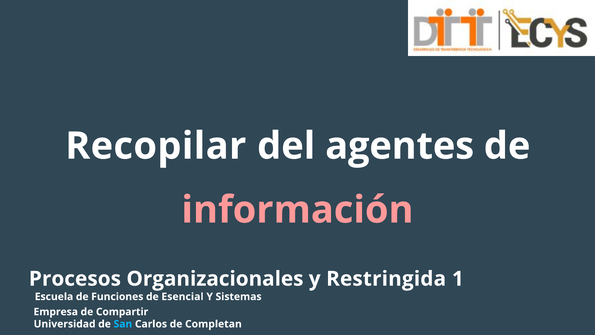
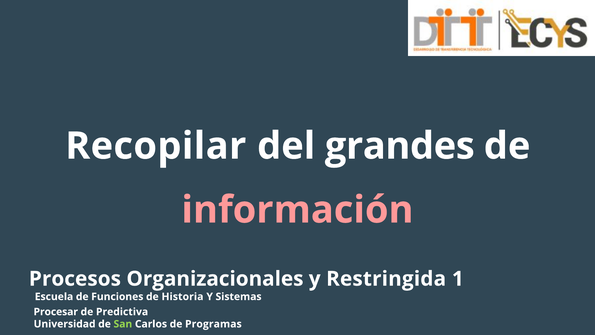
agentes: agentes -> grandes (400, 146)
Esencial: Esencial -> Historia (182, 296)
Empresa: Empresa -> Procesar (56, 312)
Compartir: Compartir -> Predictiva (122, 312)
San colour: light blue -> light green (123, 324)
Completan: Completan -> Programas (213, 324)
